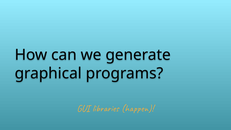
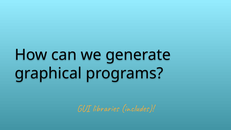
happen: happen -> includes (138, 108)
